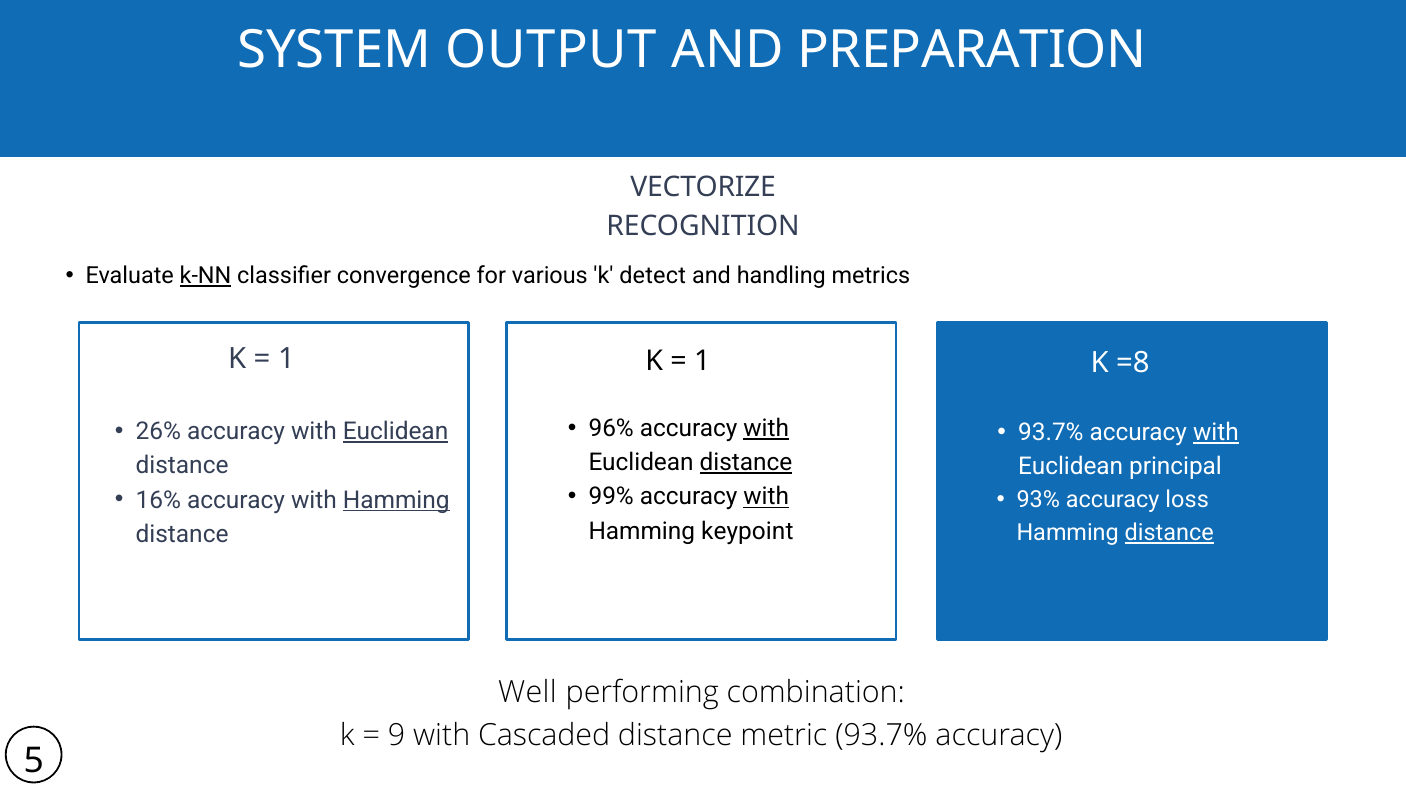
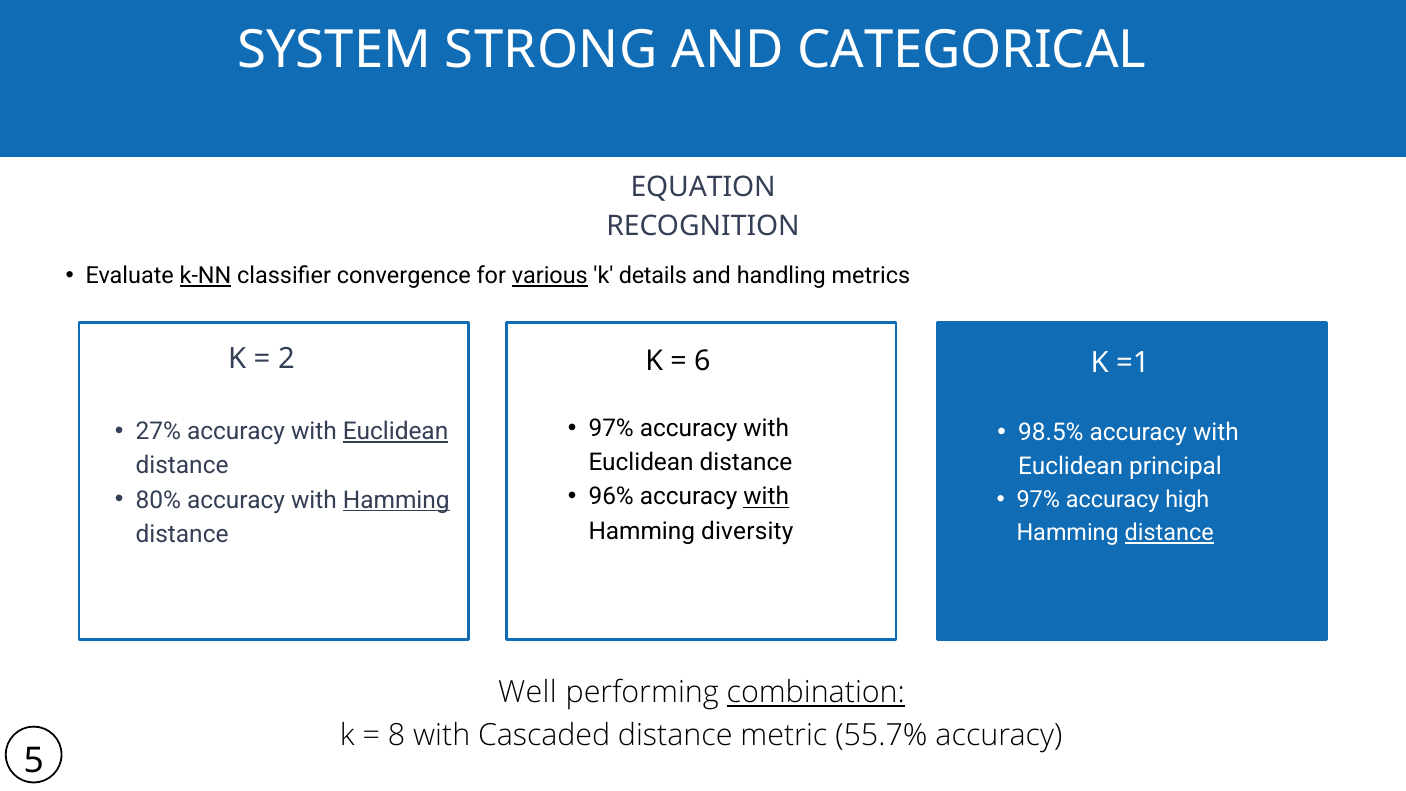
OUTPUT: OUTPUT -> STRONG (551, 50)
PREPARATION: PREPARATION -> CATEGORICAL (972, 50)
VECTORIZE: VECTORIZE -> EQUATION (703, 187)
various underline: none -> present (550, 276)
detect: detect -> details (653, 276)
1: 1 -> 2 (286, 359)
1: 1 -> 6 (702, 361)
=8: =8 -> =1 (1133, 362)
96%: 96% -> 97% (611, 428)
with underline: present -> none (766, 428)
26%: 26% -> 27% (158, 431)
93.7%: 93.7% -> 98.5% (1051, 433)
with underline: present -> none (1216, 433)
distance underline: present -> none (746, 463)
99%: 99% -> 96% (611, 497)
16%: 16% -> 80% (158, 500)
93%: 93% -> 97% (1038, 500)
loss: loss -> high (1187, 500)
keypoint: keypoint -> diversity (747, 531)
combination underline: none -> present (816, 693)
9: 9 -> 8 (397, 735)
metric 93.7%: 93.7% -> 55.7% (881, 735)
